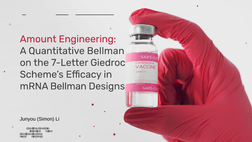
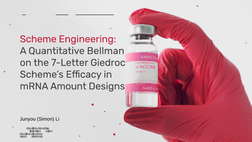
Amount: Amount -> Scheme (38, 39)
mRNA Bellman: Bellman -> Amount (68, 86)
